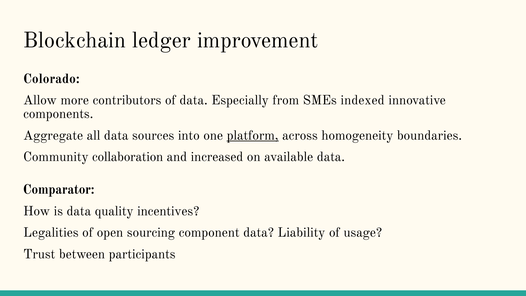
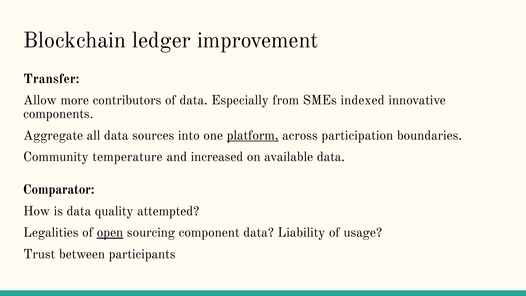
Colorado: Colorado -> Transfer (51, 79)
homogeneity: homogeneity -> participation (357, 135)
collaboration: collaboration -> temperature (128, 157)
incentives: incentives -> attempted (168, 211)
open underline: none -> present (110, 232)
